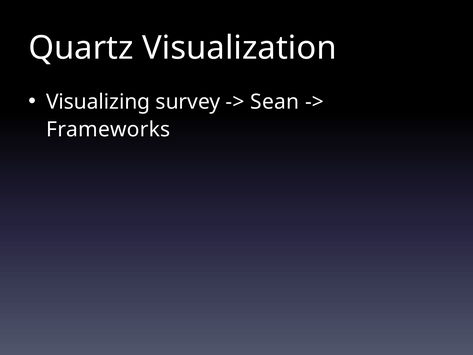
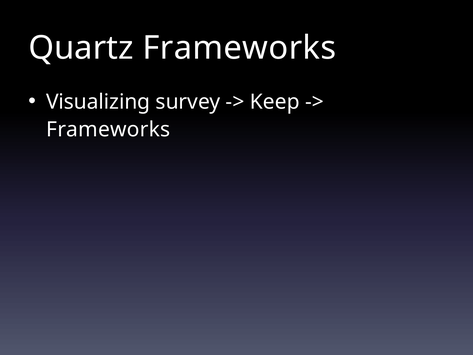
Quartz Visualization: Visualization -> Frameworks (239, 48)
Sean: Sean -> Keep (275, 102)
